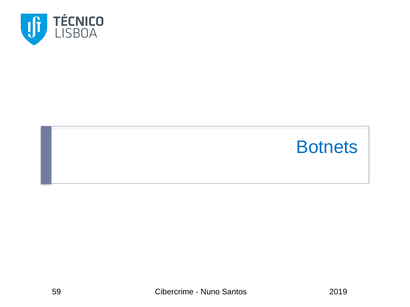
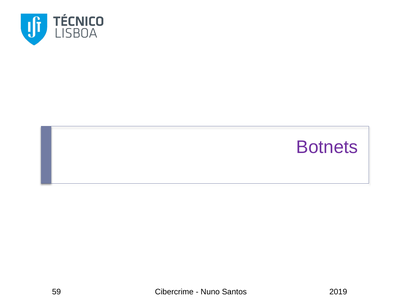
Botnets colour: blue -> purple (327, 147)
